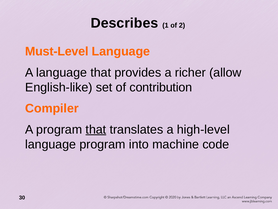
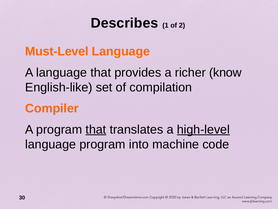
allow: allow -> know (225, 72)
contribution: contribution -> compilation (161, 87)
high-level underline: none -> present (203, 129)
